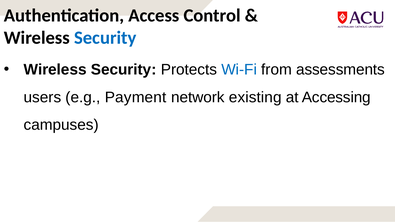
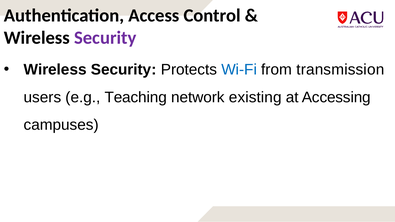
Security colour: blue -> purple (105, 38)
assessments: assessments -> transmission (340, 70)
Payment: Payment -> Teaching (136, 97)
